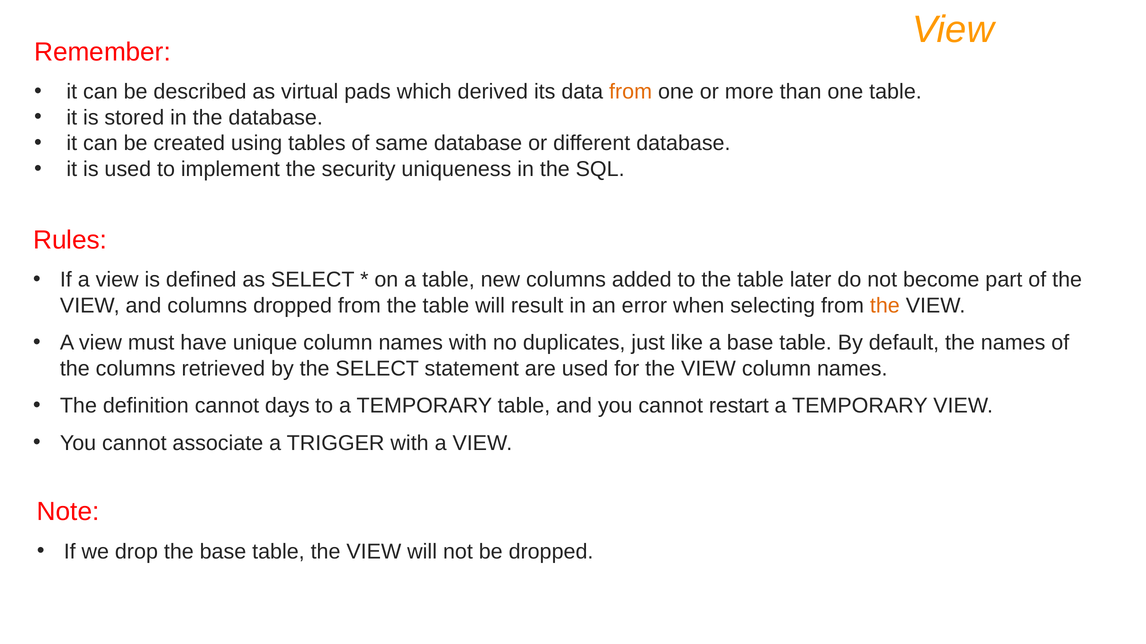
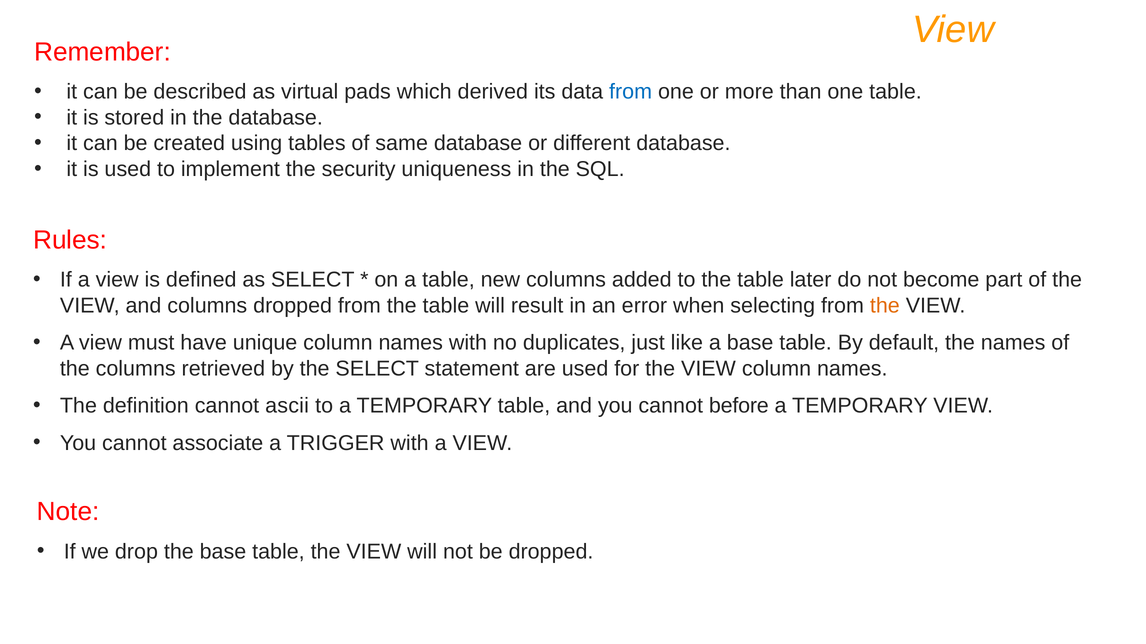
from colour: orange -> blue (631, 92)
days: days -> ascii (287, 406)
restart: restart -> before (739, 406)
